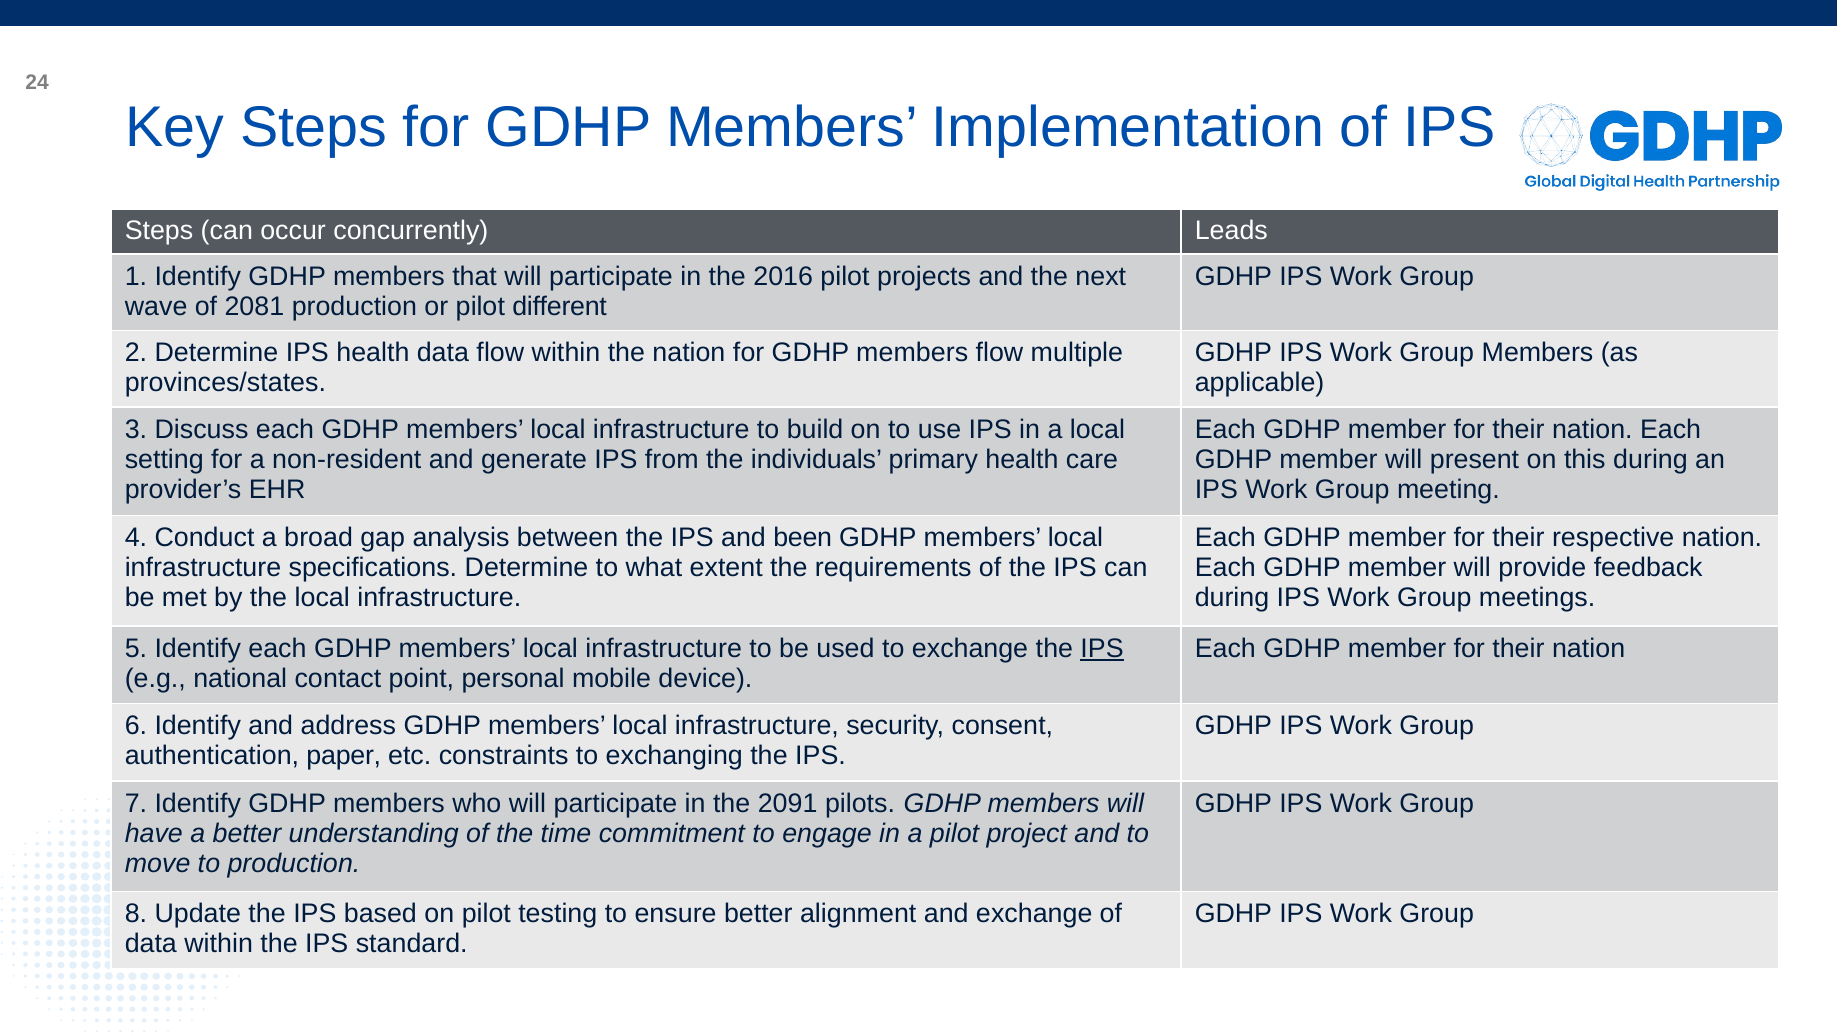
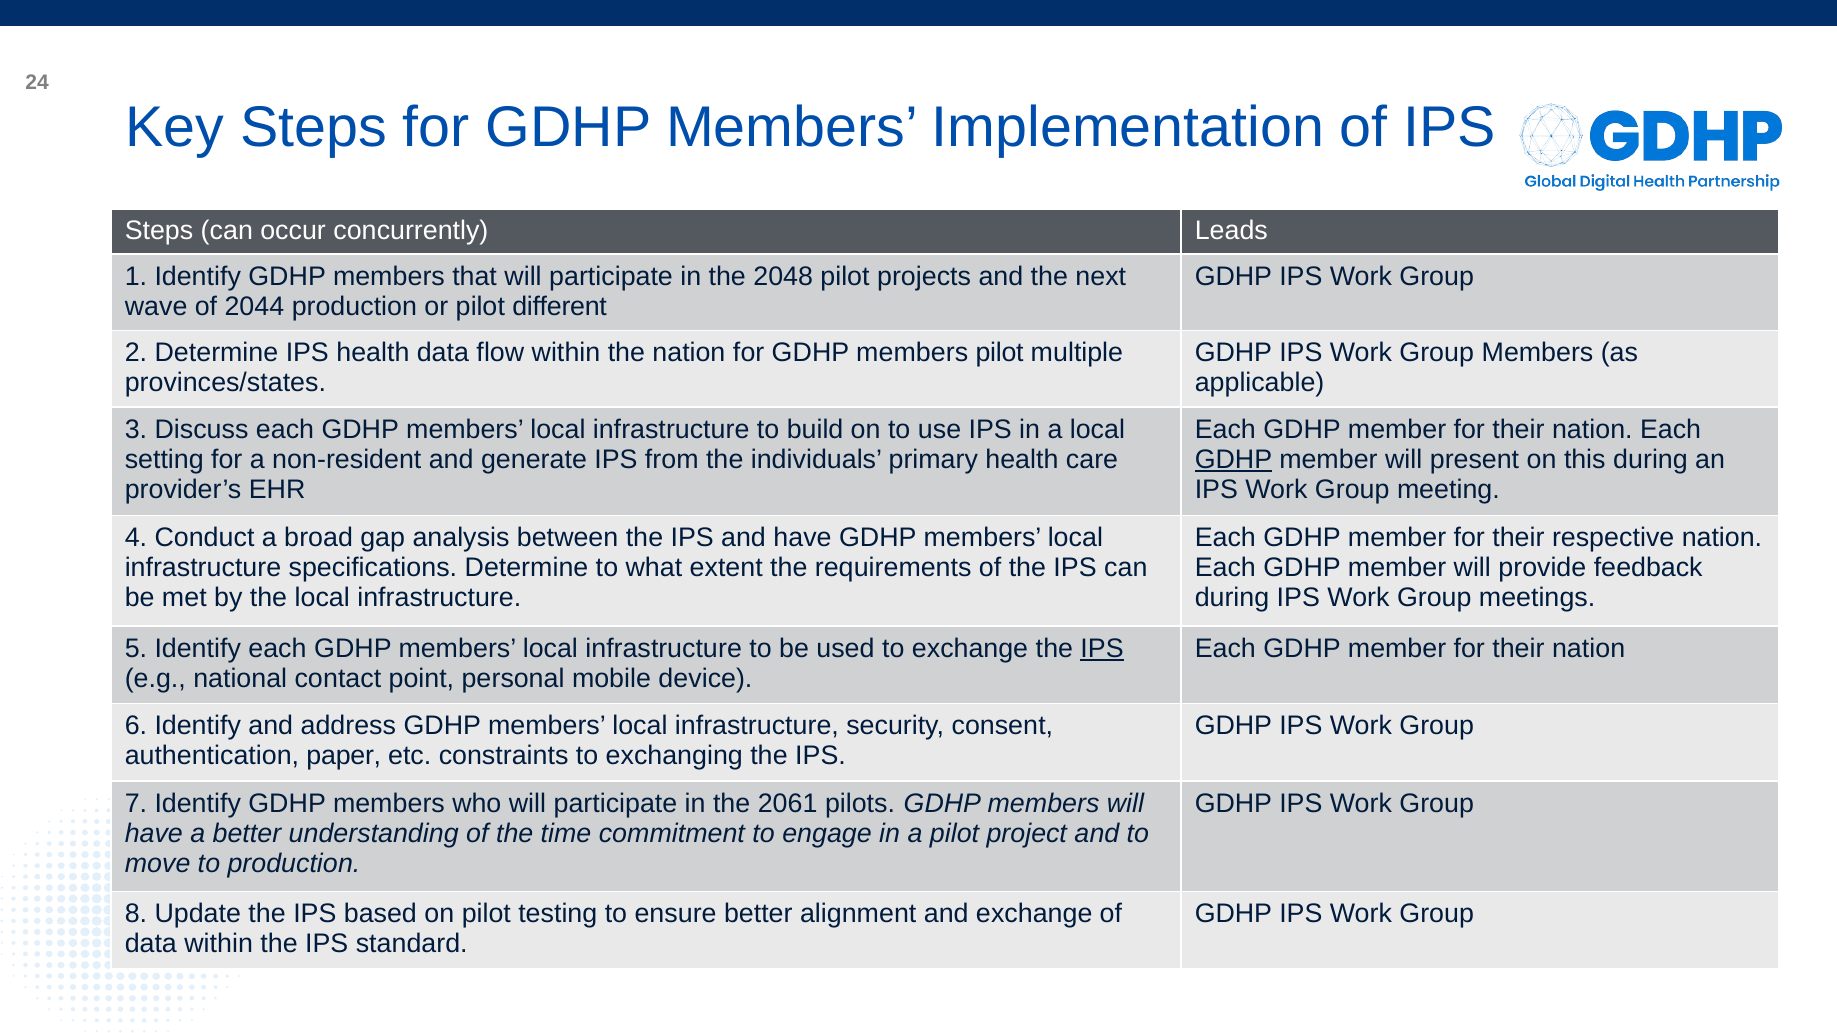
2016: 2016 -> 2048 (783, 276)
2081: 2081 -> 2044 (254, 306)
members flow: flow -> pilot (1000, 353)
GDHP underline: none -> present (1233, 460)
and been: been -> have (803, 538)
2091: 2091 -> 2061 (788, 804)
